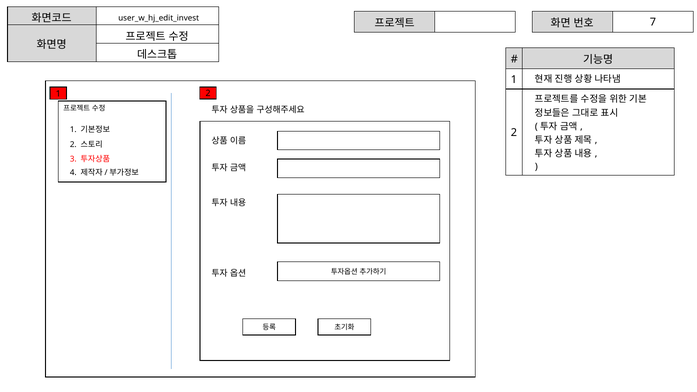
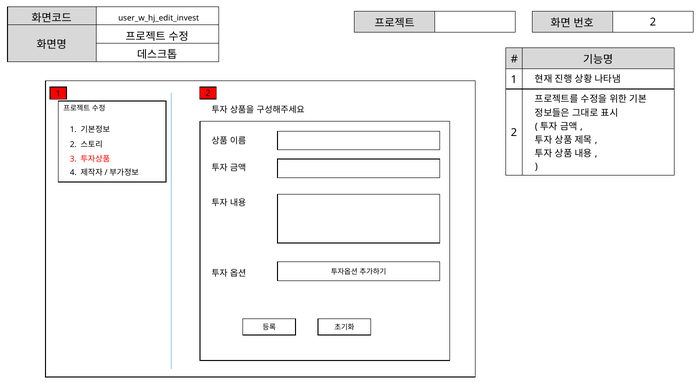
7: 7 -> 2 (653, 22)
